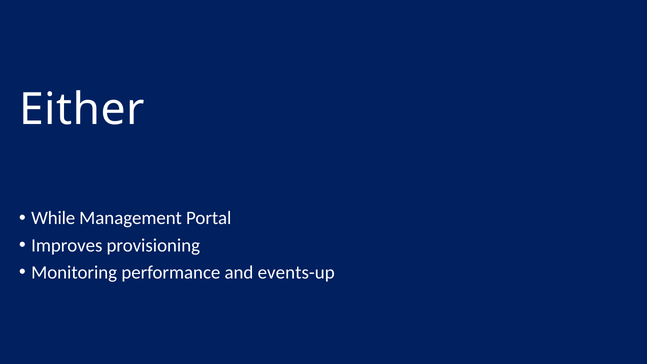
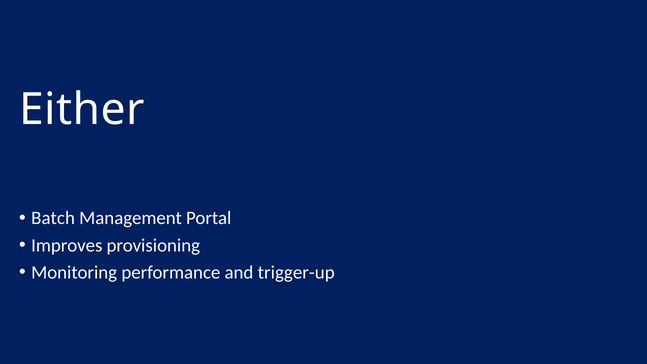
While: While -> Batch (53, 218)
events-up: events-up -> trigger-up (296, 272)
